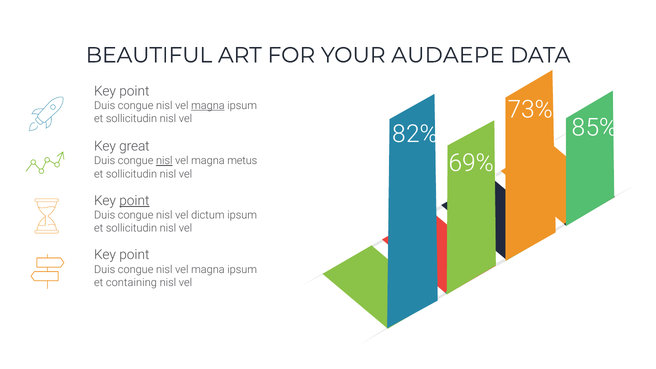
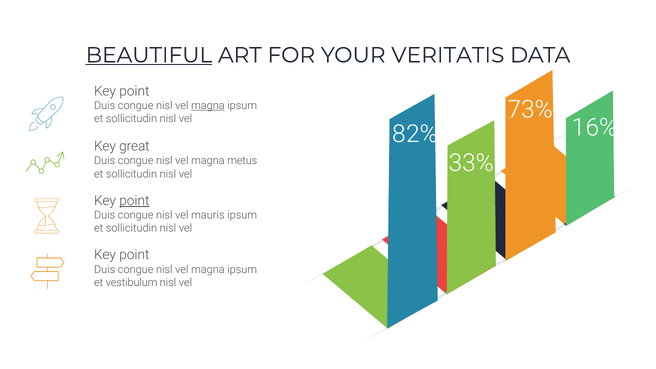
BEAUTIFUL underline: none -> present (149, 55)
AUDAEPE: AUDAEPE -> VERITATIS (448, 55)
85%: 85% -> 16% (595, 128)
69%: 69% -> 33% (471, 163)
nisl underline: present -> none (164, 161)
dictum: dictum -> mauris (208, 215)
containing: containing -> vestibulum (132, 283)
